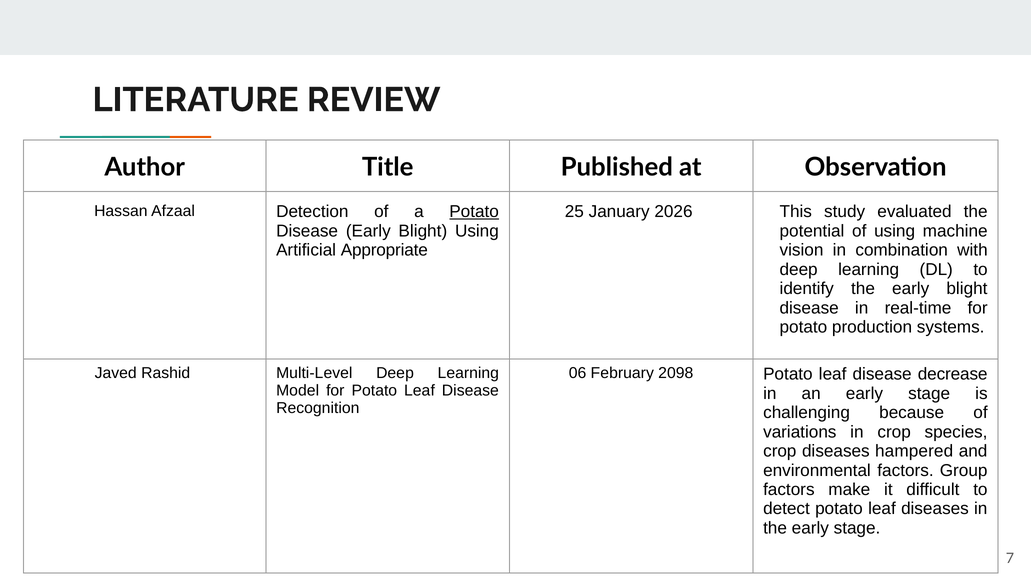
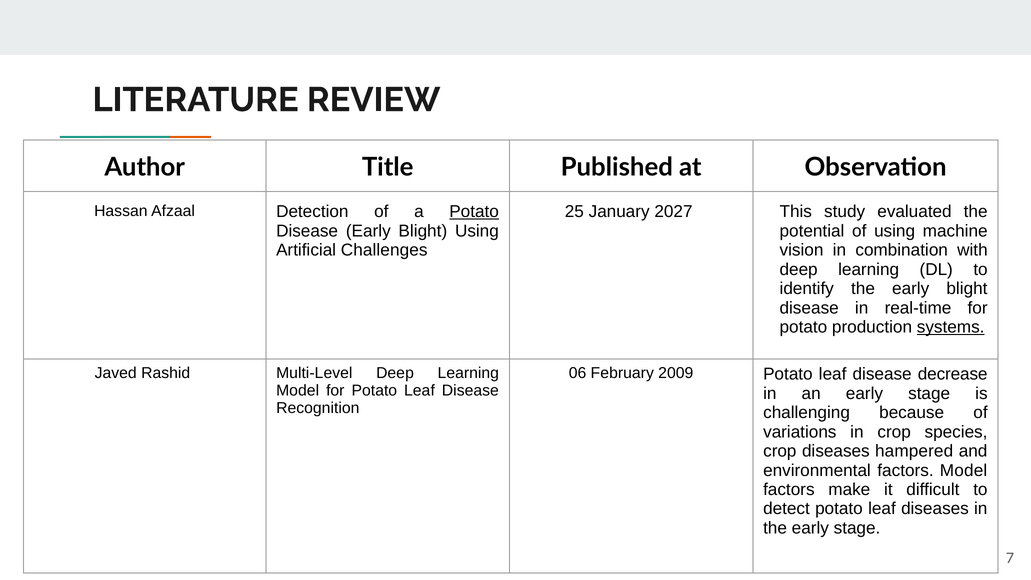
2026: 2026 -> 2027 (673, 212)
Appropriate: Appropriate -> Challenges (384, 250)
systems underline: none -> present (951, 327)
2098: 2098 -> 2009 (676, 373)
factors Group: Group -> Model (964, 470)
